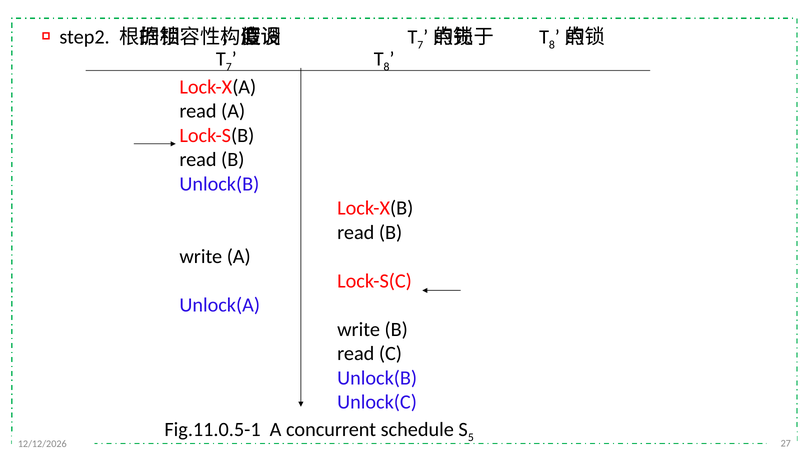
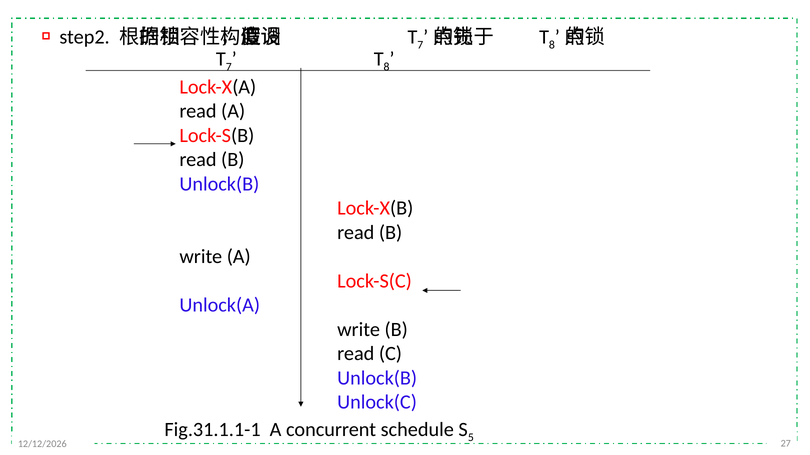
Fig.11.0.5-1: Fig.11.0.5-1 -> Fig.31.1.1-1 (213, 430)
